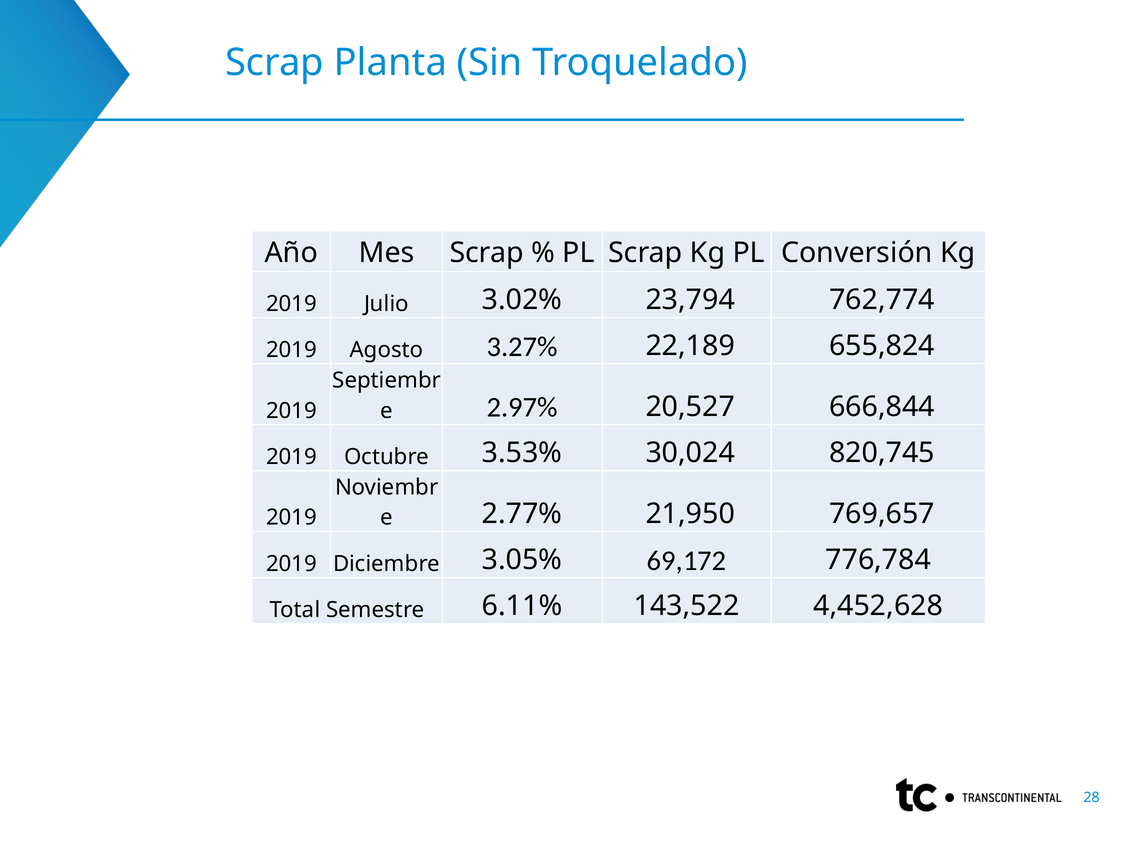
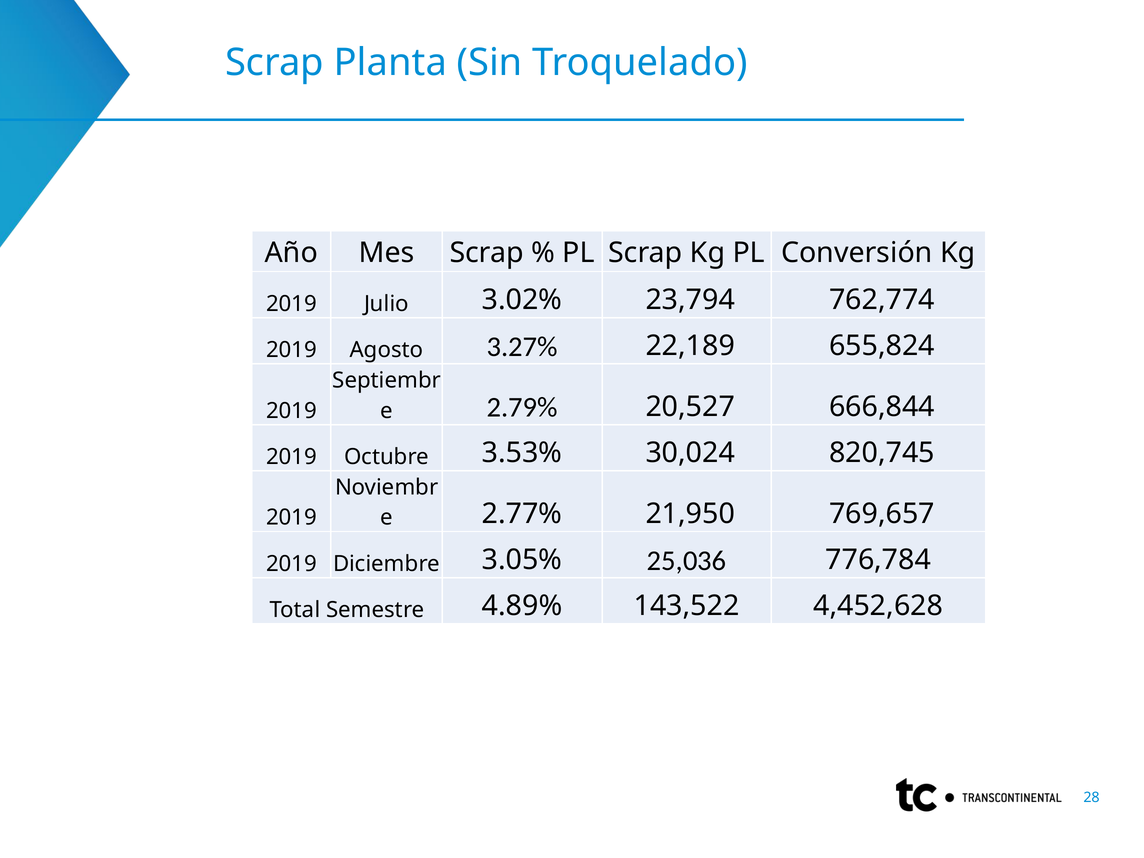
2.97%: 2.97% -> 2.79% (522, 407)
69,172: 69,172 -> 25,036 (687, 561)
6.11%: 6.11% -> 4.89% (522, 606)
